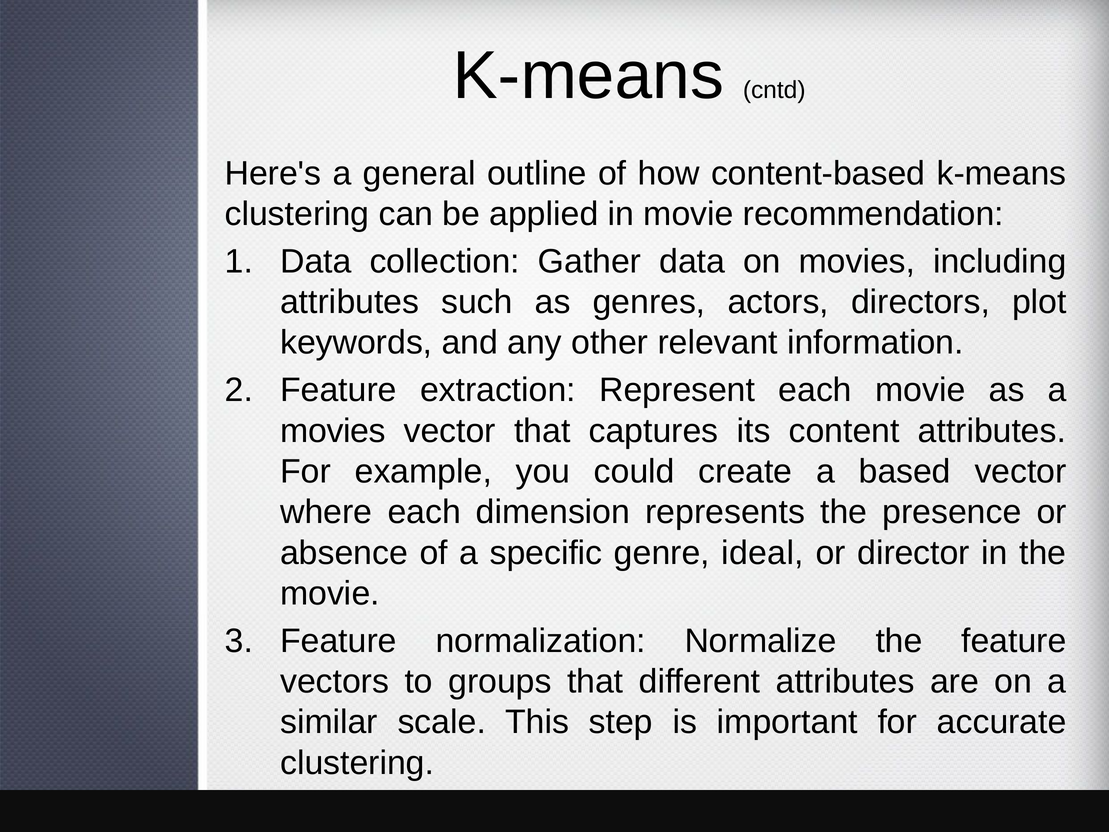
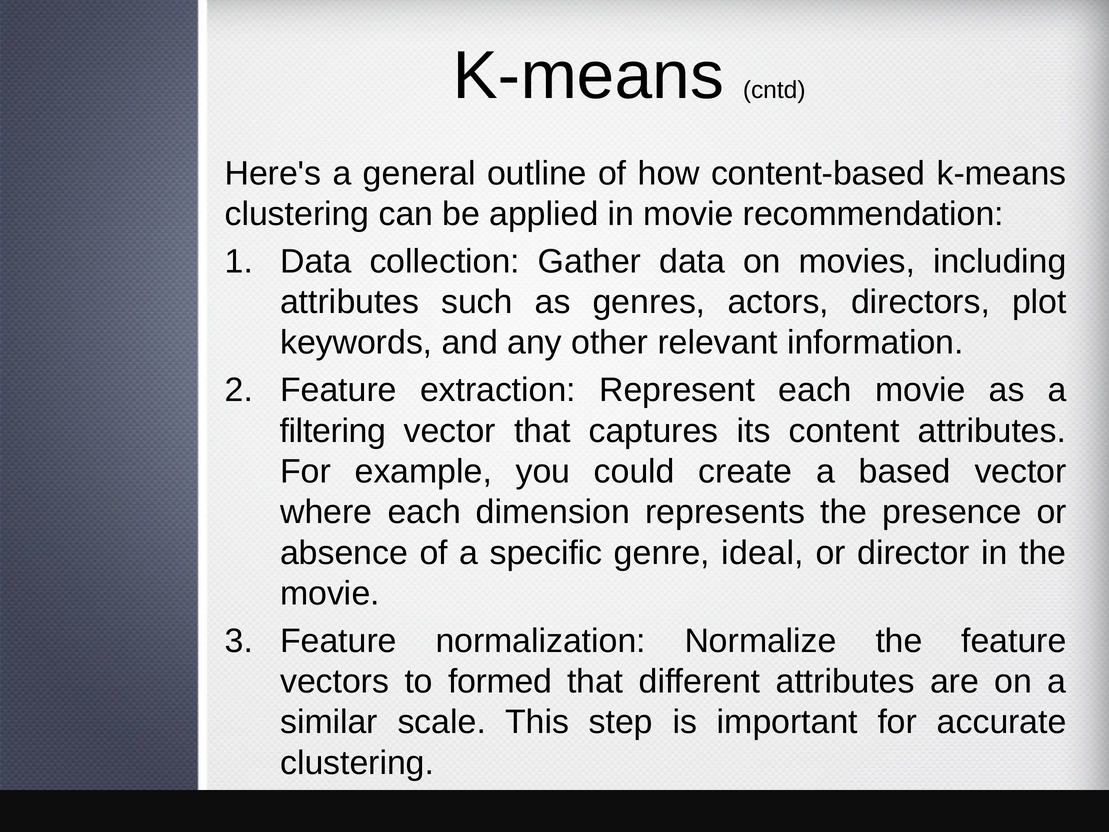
movies: movies -> filtering (333, 431)
groups: groups -> formed (500, 681)
